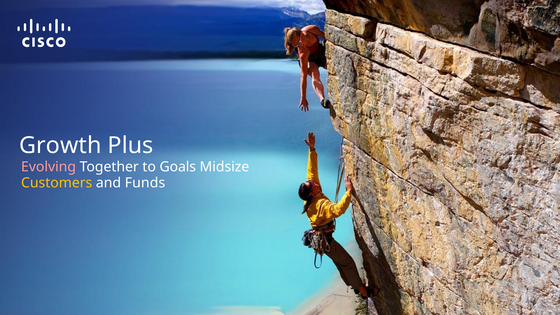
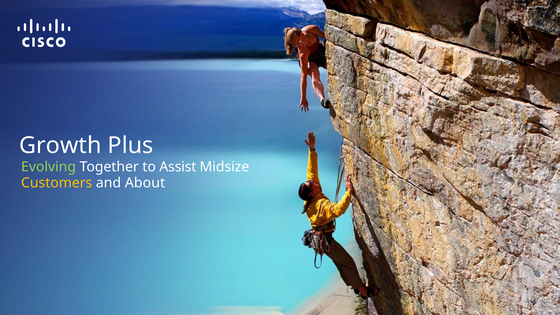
Evolving colour: pink -> light green (49, 167)
Goals: Goals -> Assist (178, 167)
Funds: Funds -> About (145, 183)
